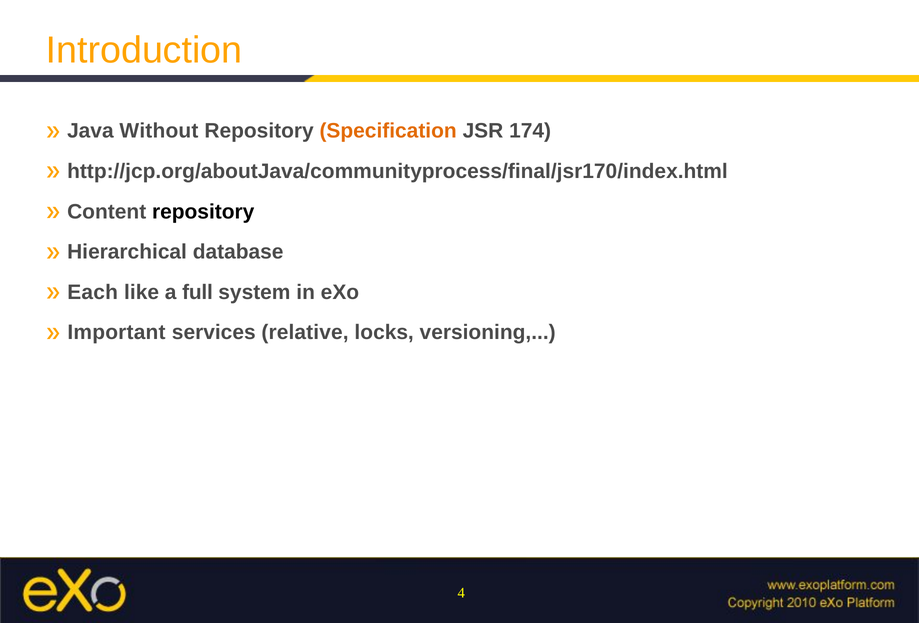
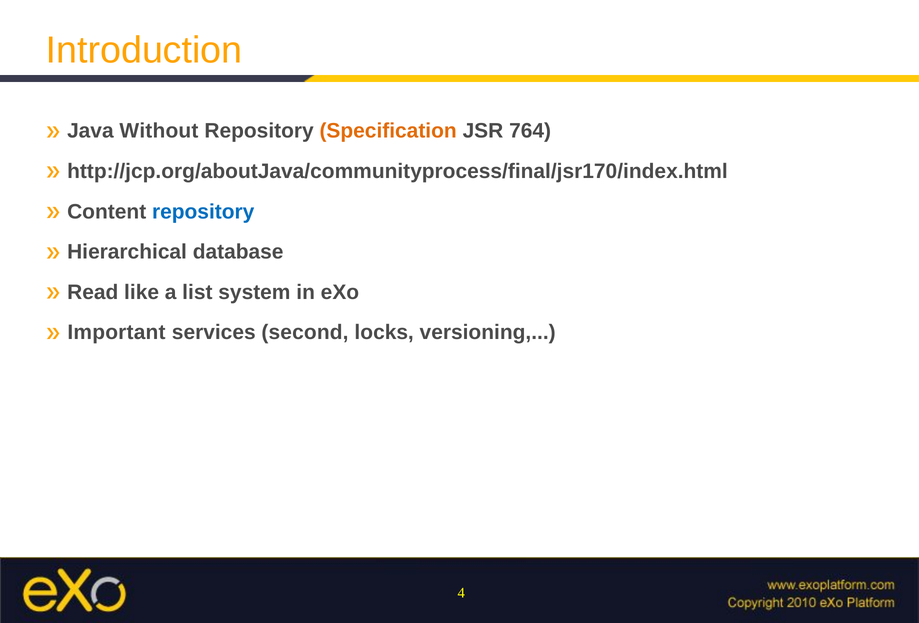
174: 174 -> 764 (530, 131)
repository colour: black -> blue (203, 211)
Each: Each -> Read (93, 292)
full: full -> list (197, 292)
relative: relative -> second (305, 332)
